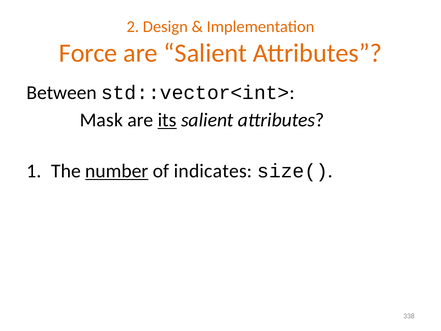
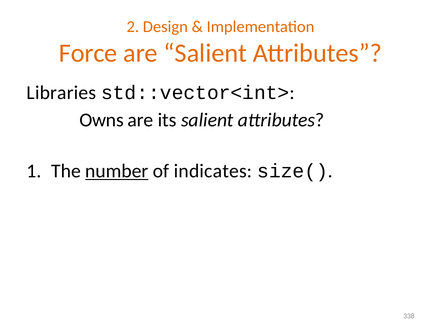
Between: Between -> Libraries (61, 93)
Mask: Mask -> Owns (102, 120)
its underline: present -> none (167, 120)
